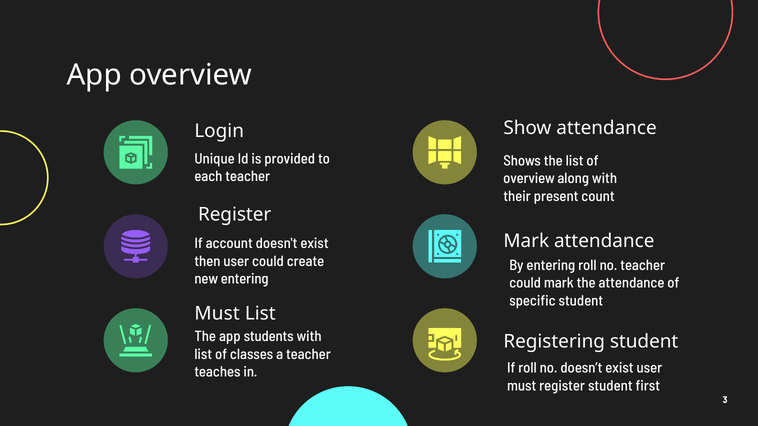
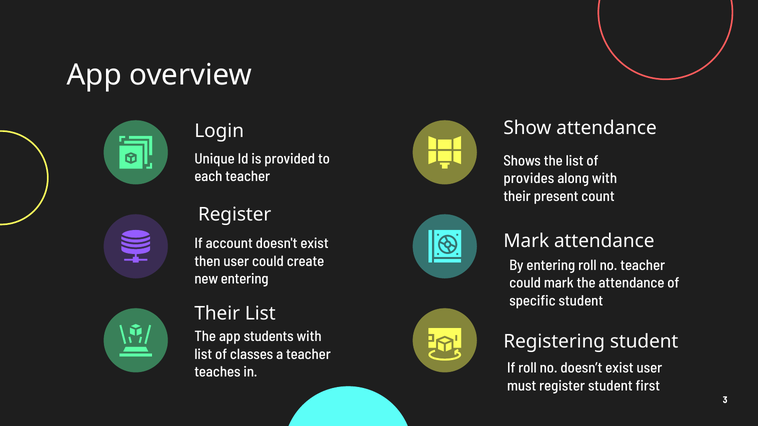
overview: overview -> provides (529, 179)
Must: Must -> Their (217, 314)
